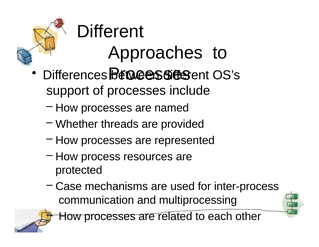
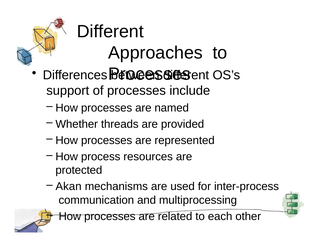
Case: Case -> Akan (69, 186)
